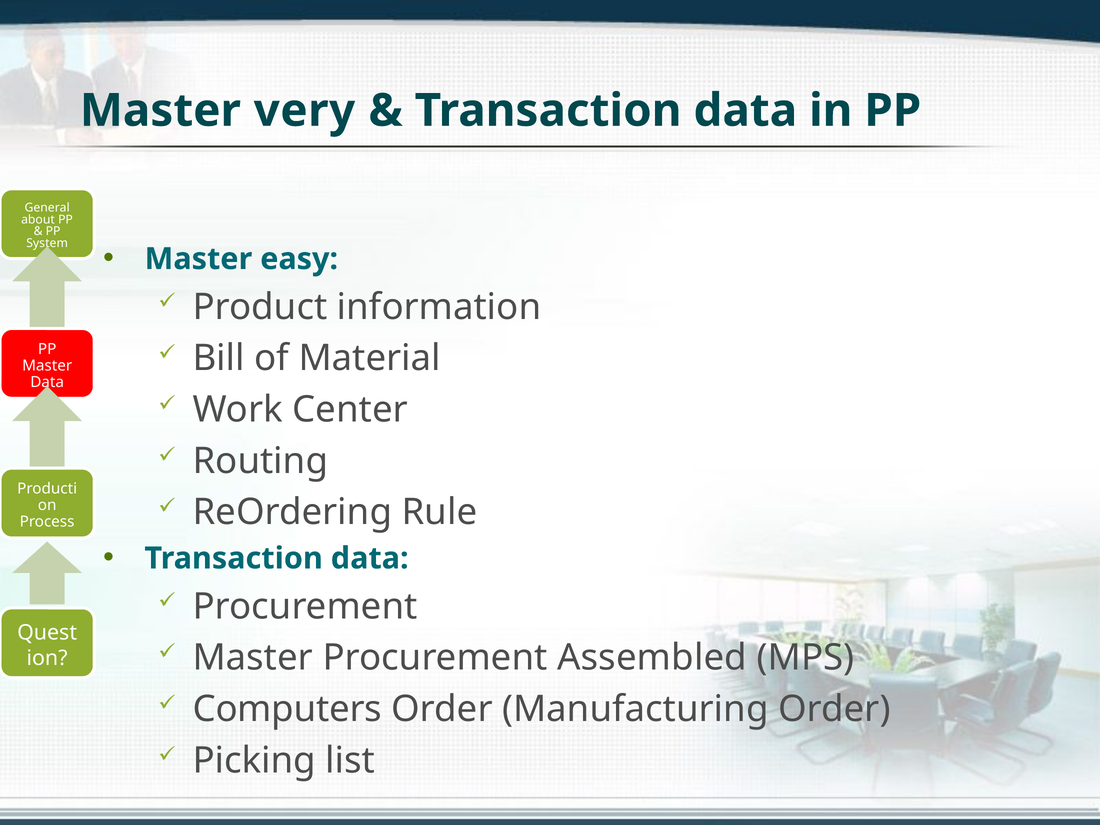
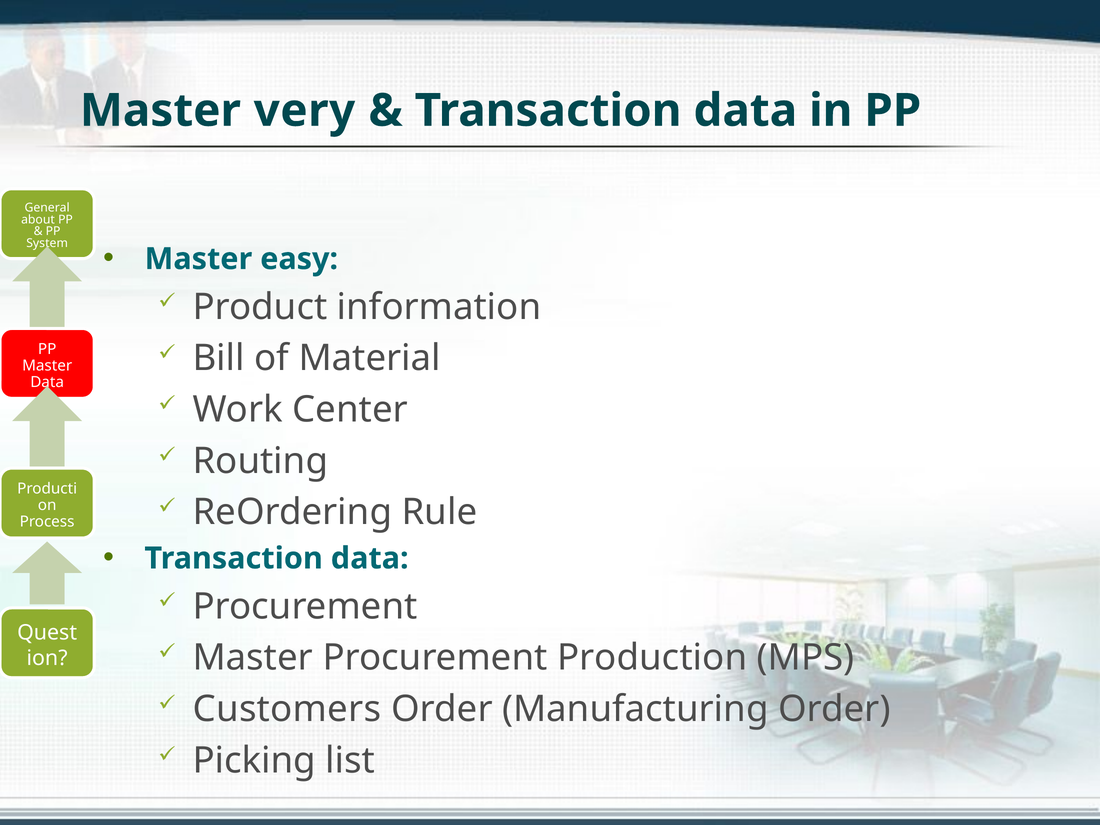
Assembled: Assembled -> Production (652, 658)
Computers: Computers -> Customers (287, 709)
